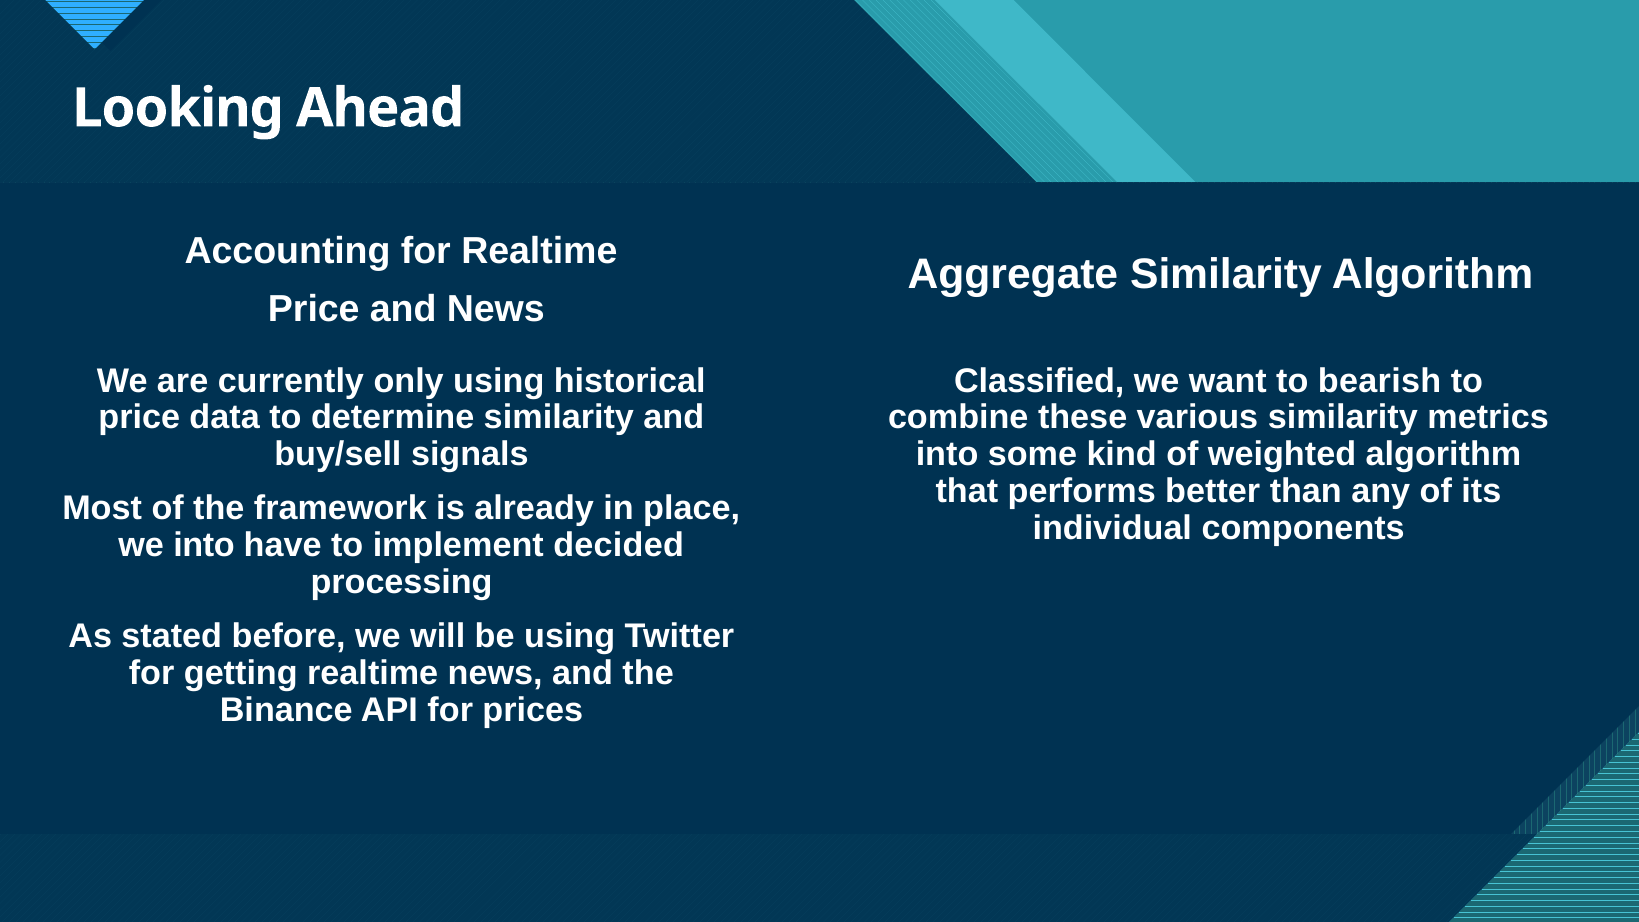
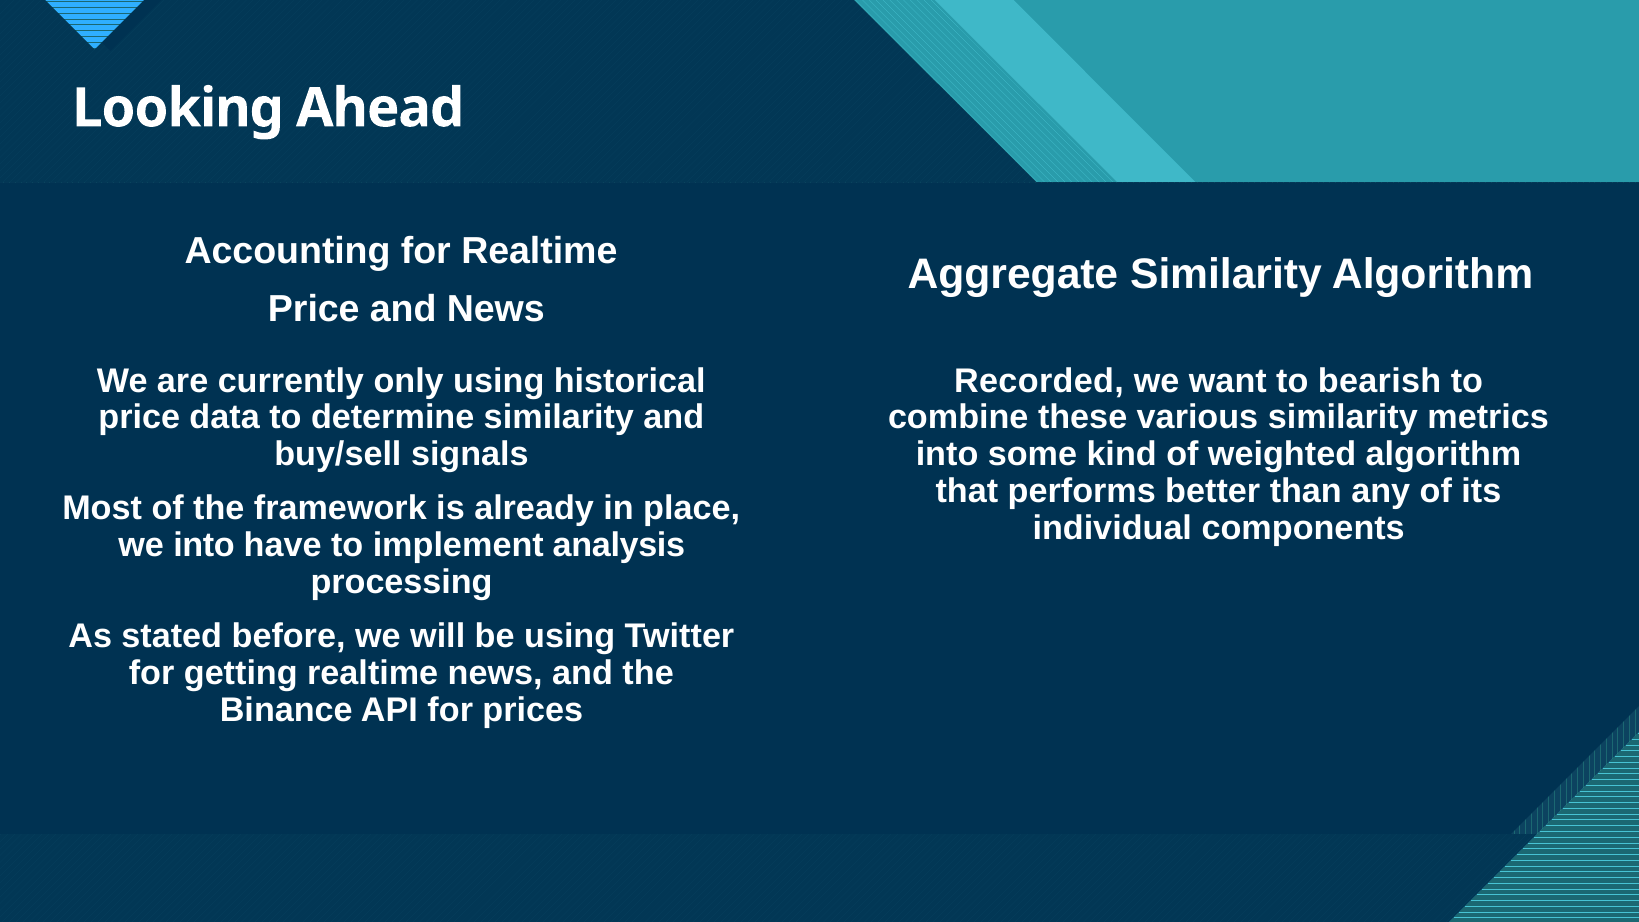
Classified: Classified -> Recorded (1039, 381)
decided: decided -> analysis (619, 545)
